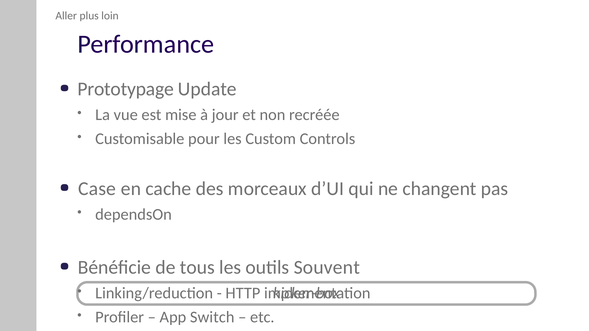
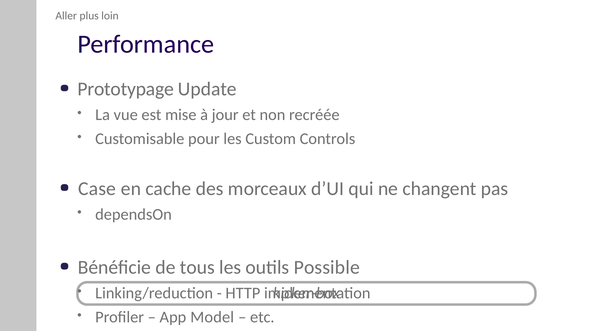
Souvent: Souvent -> Possible (327, 268)
Switch: Switch -> Model (212, 318)
